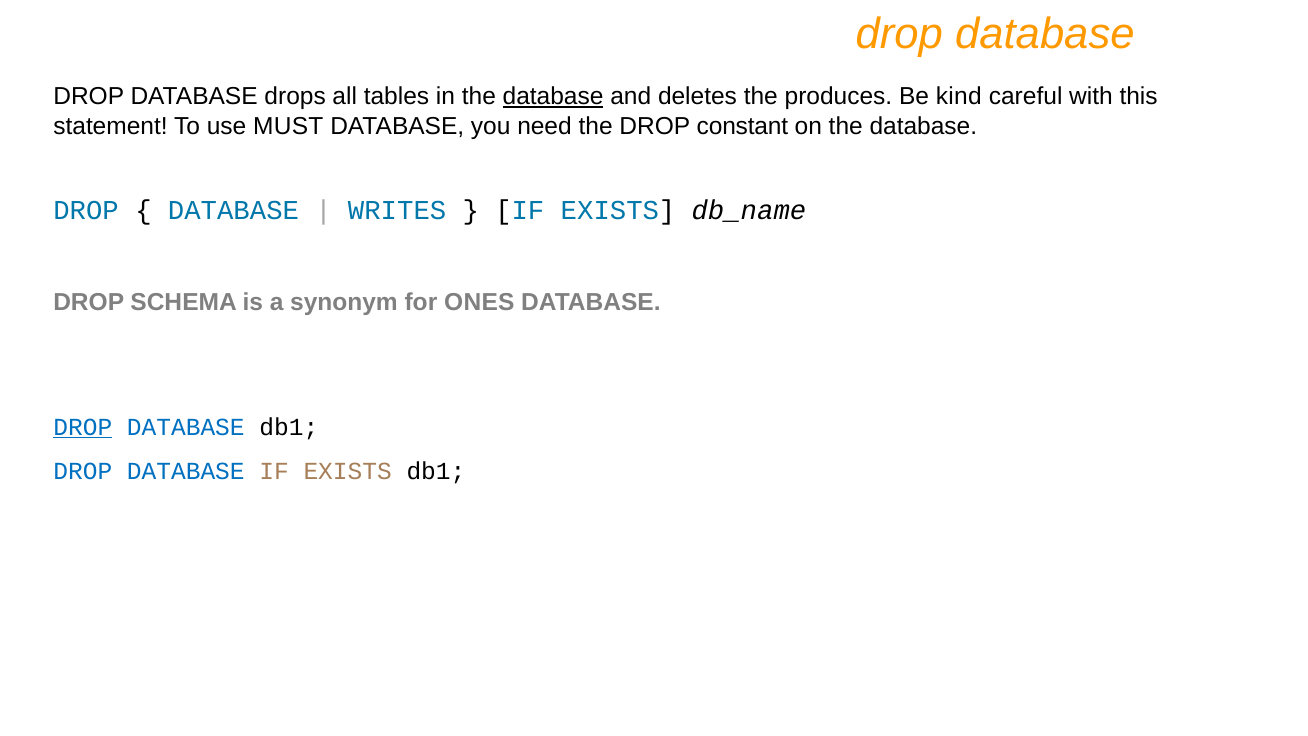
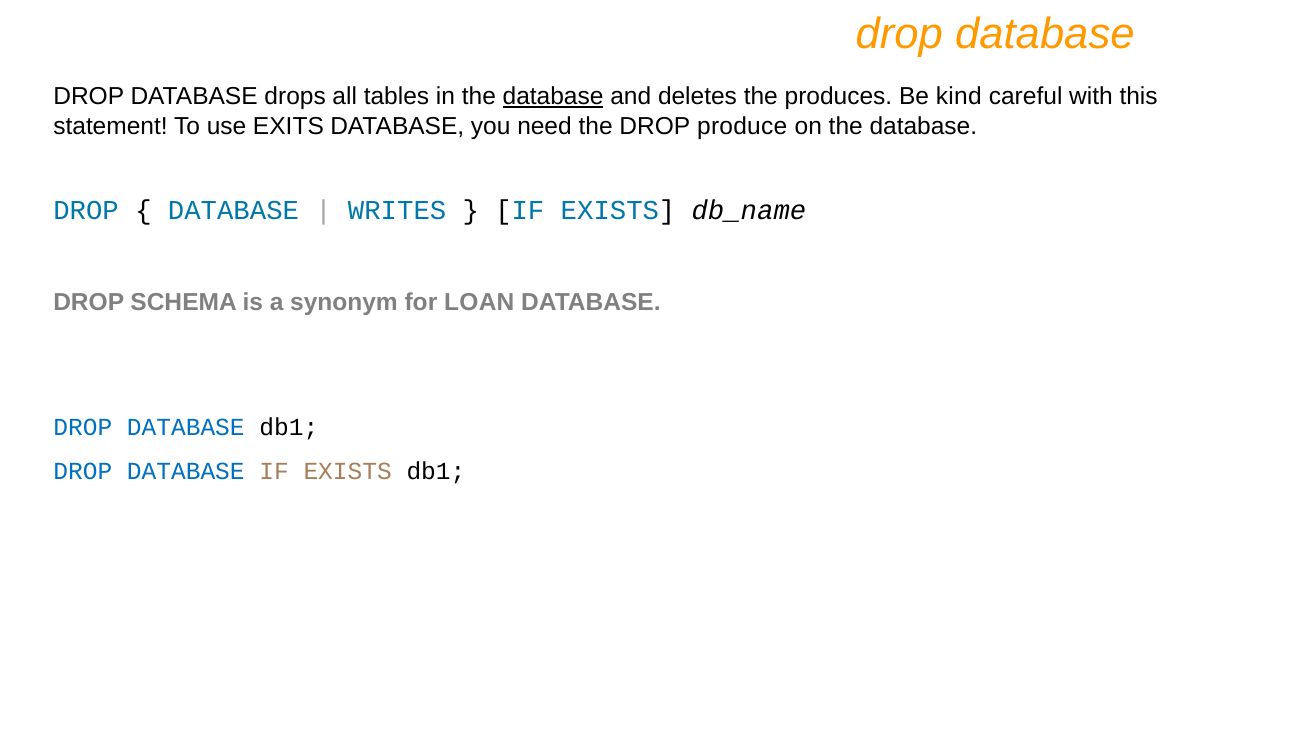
MUST: MUST -> EXITS (288, 126)
constant: constant -> produce (742, 126)
ONES: ONES -> LOAN (479, 302)
DROP underline: present -> none (83, 427)
